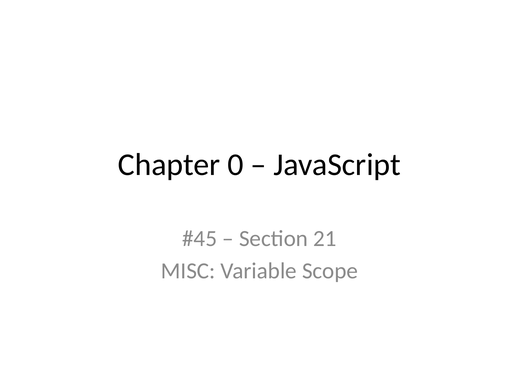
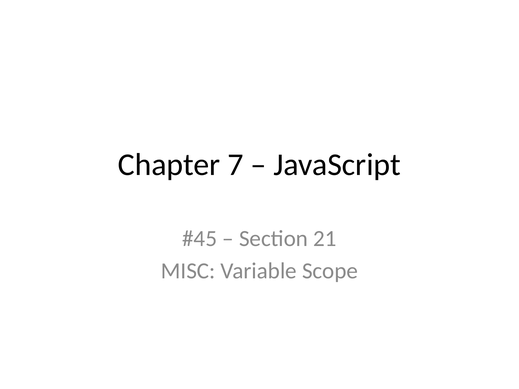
0: 0 -> 7 (235, 165)
